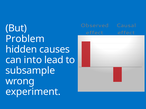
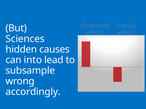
Problem: Problem -> Sciences (25, 39)
experiment: experiment -> accordingly (33, 92)
